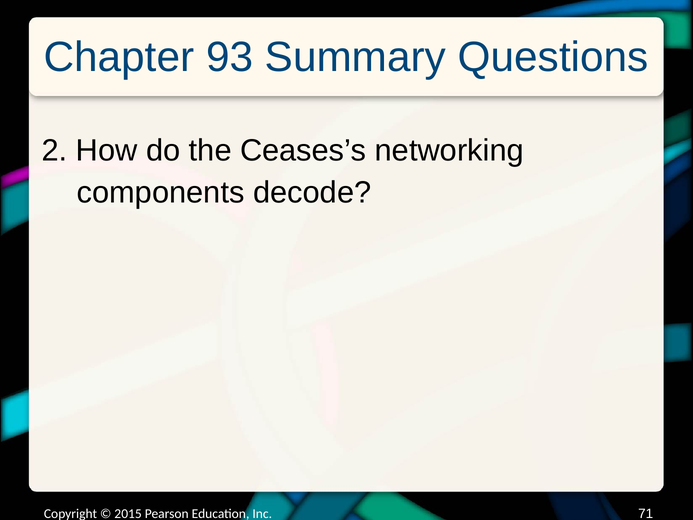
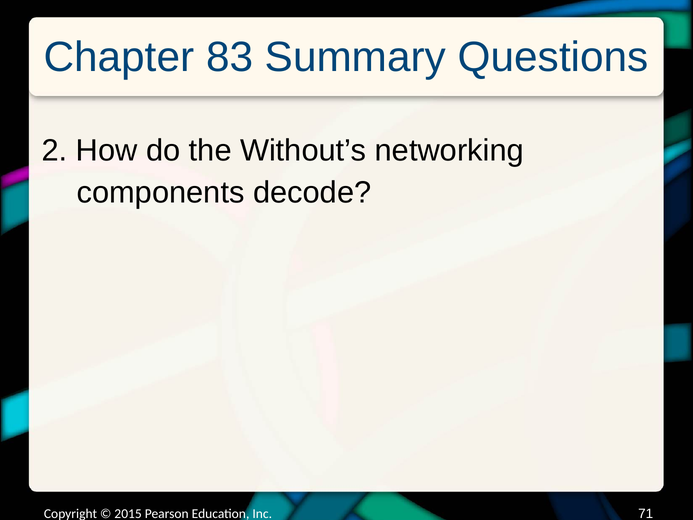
93: 93 -> 83 (230, 57)
Ceases’s: Ceases’s -> Without’s (303, 151)
